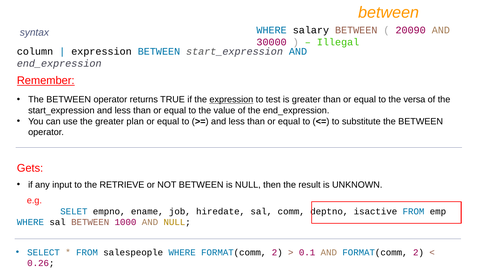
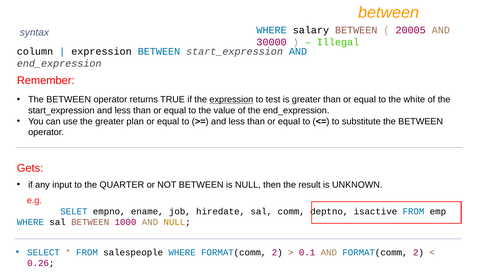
20090: 20090 -> 20005 (411, 30)
Remember underline: present -> none (46, 80)
versa: versa -> white (414, 100)
RETRIEVE: RETRIEVE -> QUARTER (122, 185)
